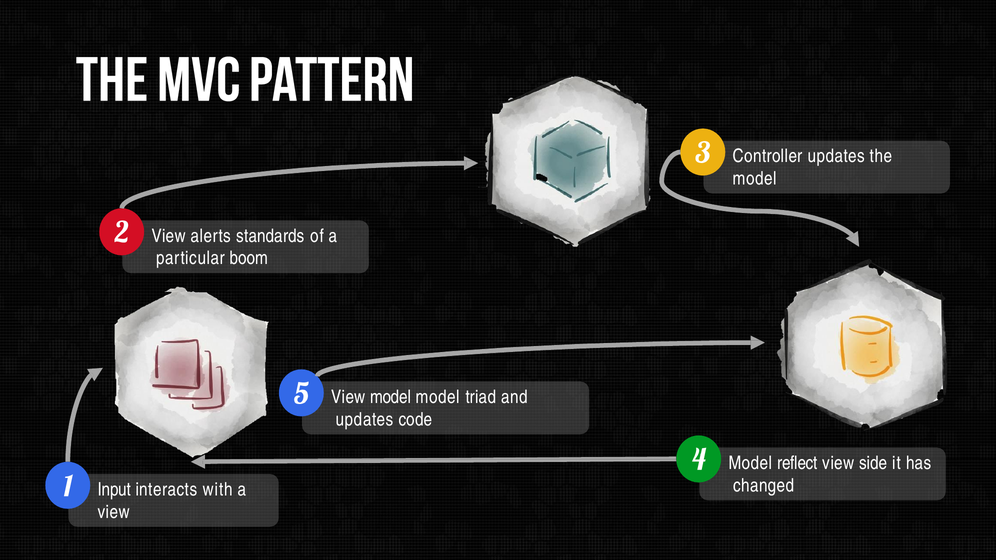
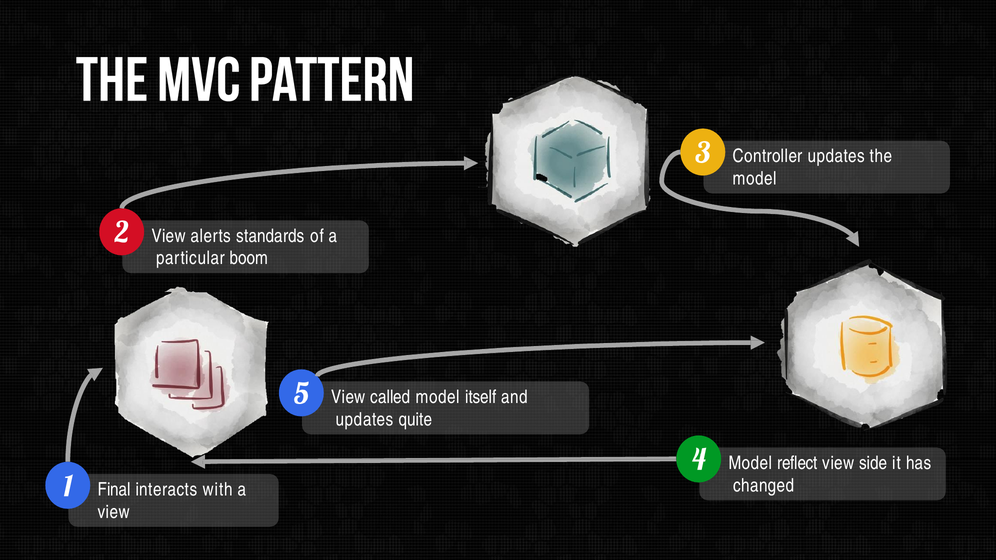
View model: model -> called (390, 397)
triad: triad -> itself (481, 397)
code: code -> quite (415, 420)
Input: Input -> Final (114, 490)
